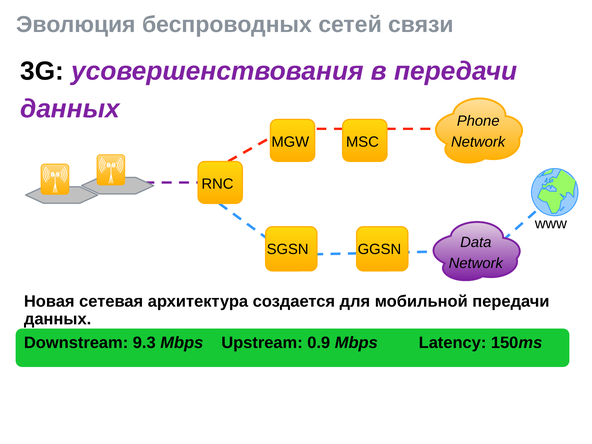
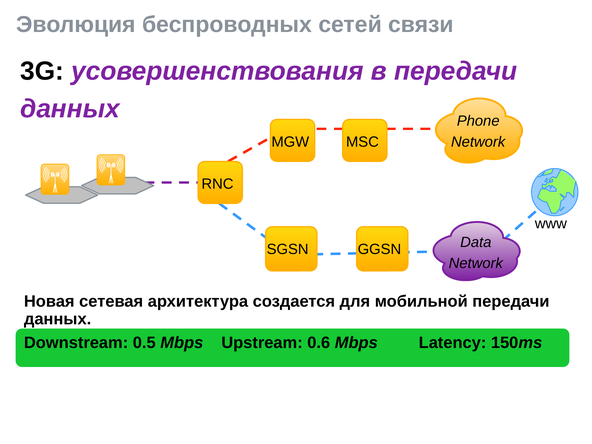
9.3: 9.3 -> 0.5 (144, 343)
0.9: 0.9 -> 0.6 (319, 343)
